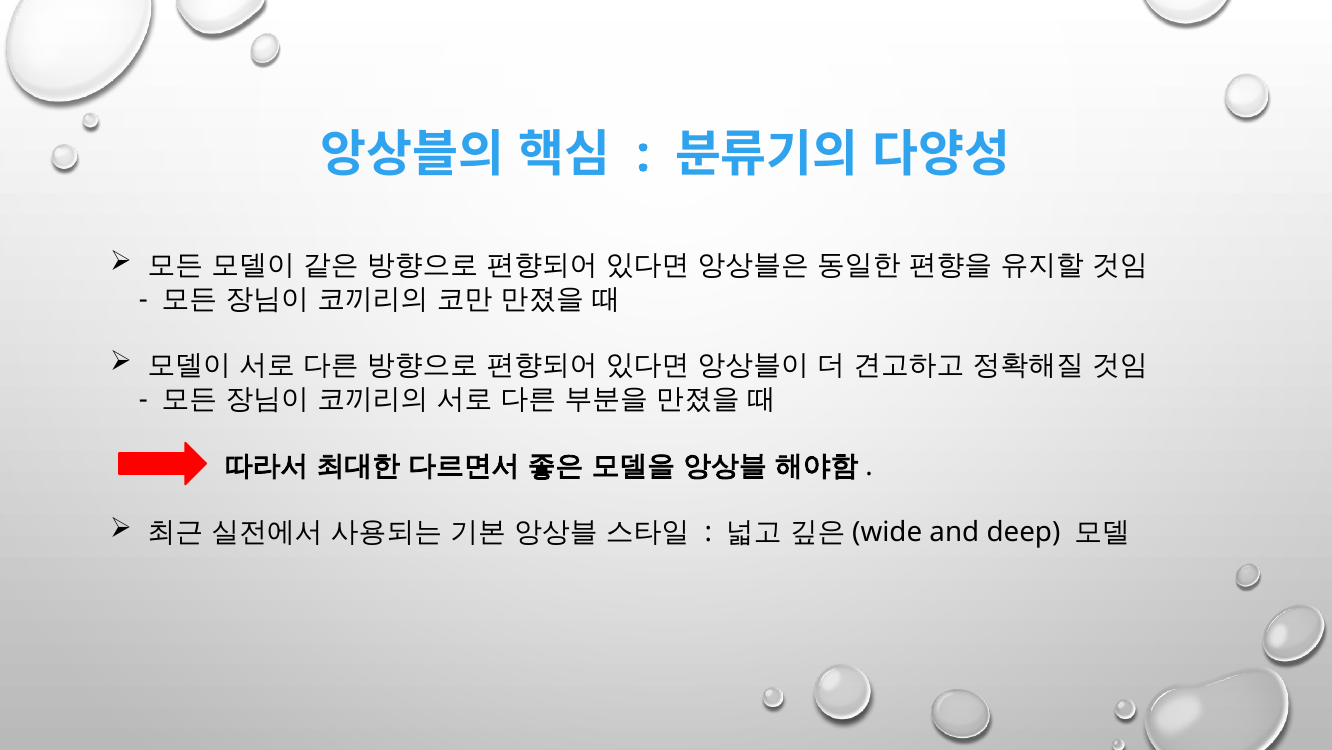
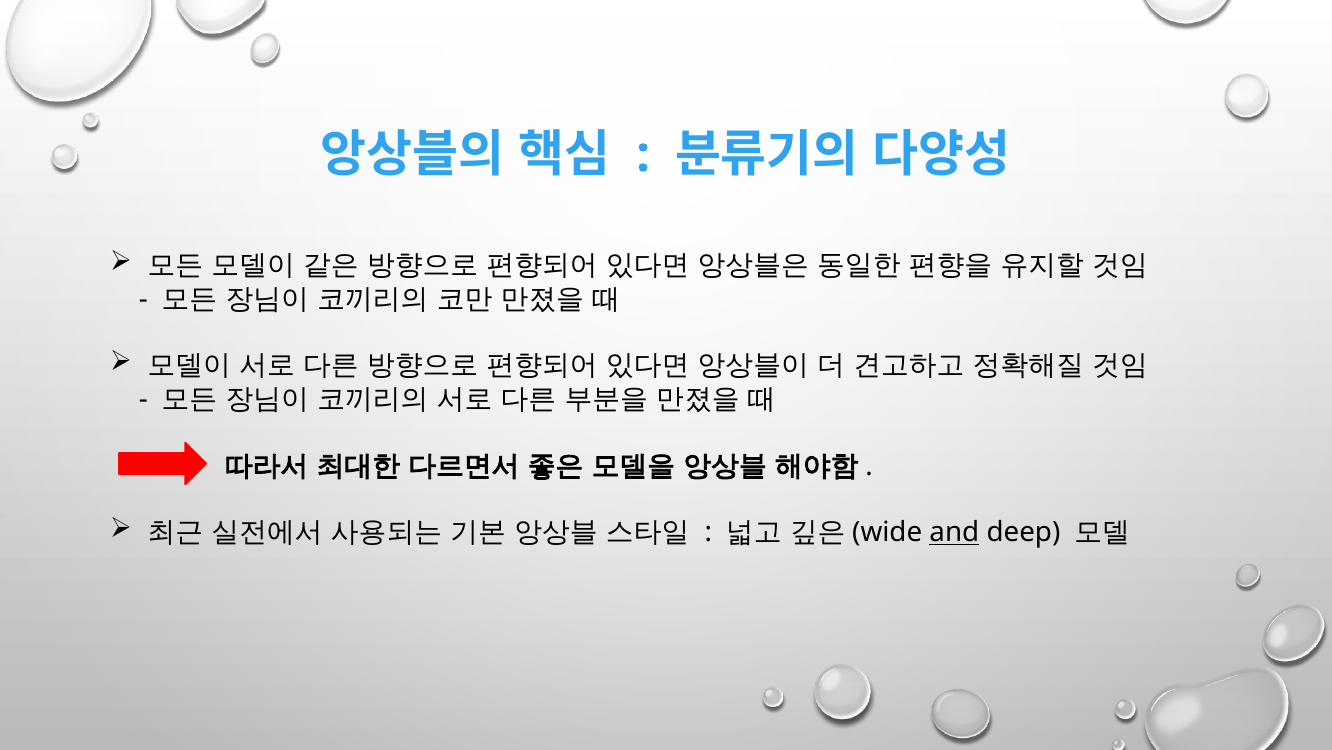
and underline: none -> present (954, 532)
